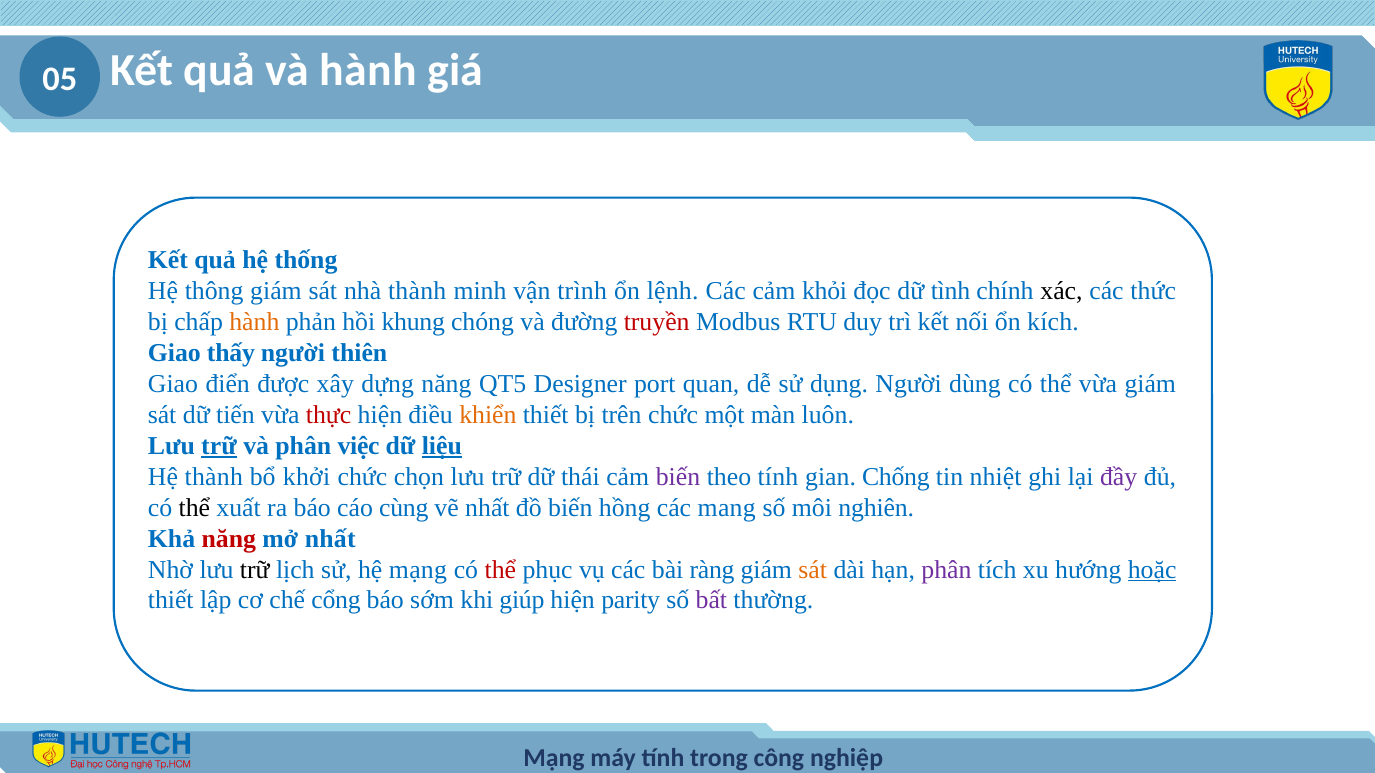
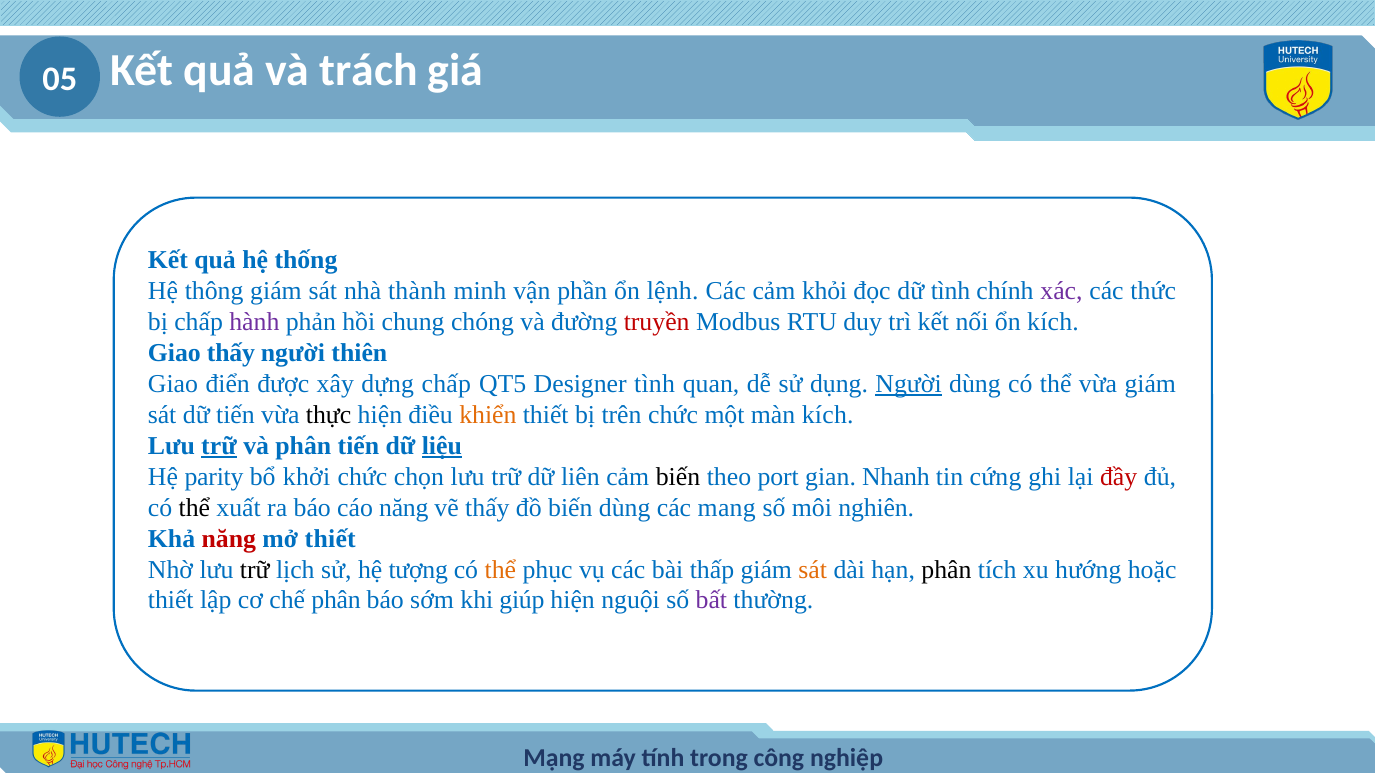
và hành: hành -> trách (369, 71)
trình: trình -> phần (582, 291)
xác colour: black -> purple (1062, 291)
hành colour: orange -> purple (254, 322)
khung: khung -> chung (413, 322)
dựng năng: năng -> chấp (446, 384)
Designer port: port -> tình (655, 384)
Người underline: none -> present (909, 384)
thực colour: red -> black (329, 415)
màn luôn: luôn -> kích (828, 415)
phân việc: việc -> tiến (358, 446)
Hệ thành: thành -> parity (214, 477)
thái: thái -> liên (580, 477)
biến colour: purple -> black (678, 477)
theo tính: tính -> port (778, 477)
Chống: Chống -> Nhanh (896, 477)
nhiệt: nhiệt -> cứng (996, 477)
đầy colour: purple -> red (1119, 477)
cáo cùng: cùng -> năng (404, 508)
vẽ nhất: nhất -> thấy (487, 508)
biến hồng: hồng -> dùng (625, 508)
mở nhất: nhất -> thiết (330, 539)
hệ mạng: mạng -> tượng (418, 570)
thể colour: red -> orange (500, 570)
ràng: ràng -> thấp (712, 570)
phân colour: purple -> black (946, 570)
hoặc underline: present -> none (1152, 570)
chế cổng: cổng -> phân (336, 601)
parity: parity -> nguội (631, 601)
